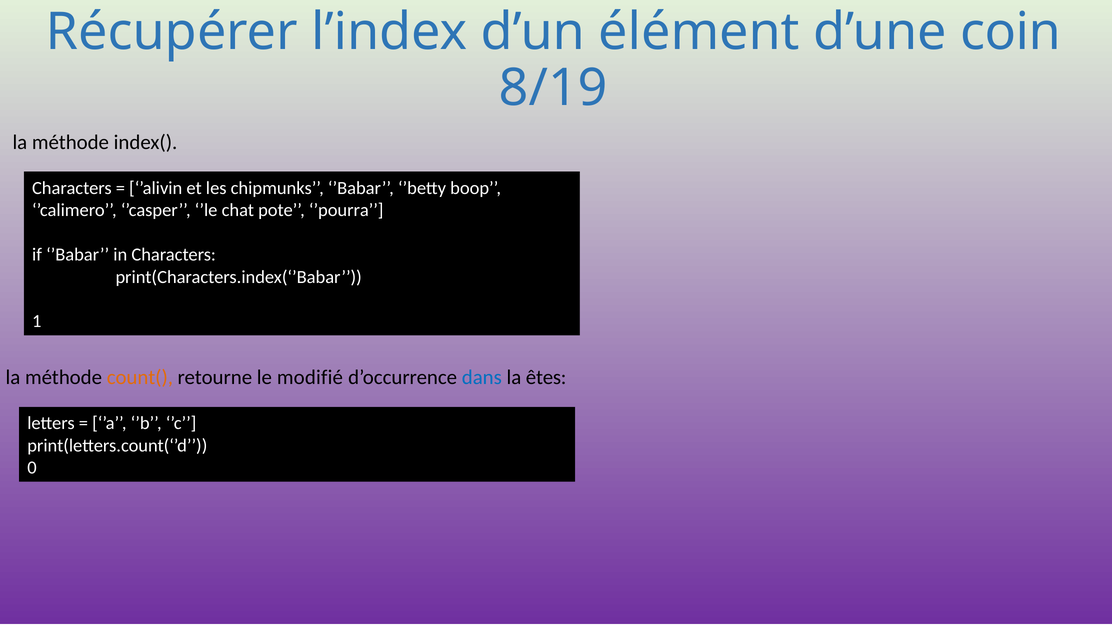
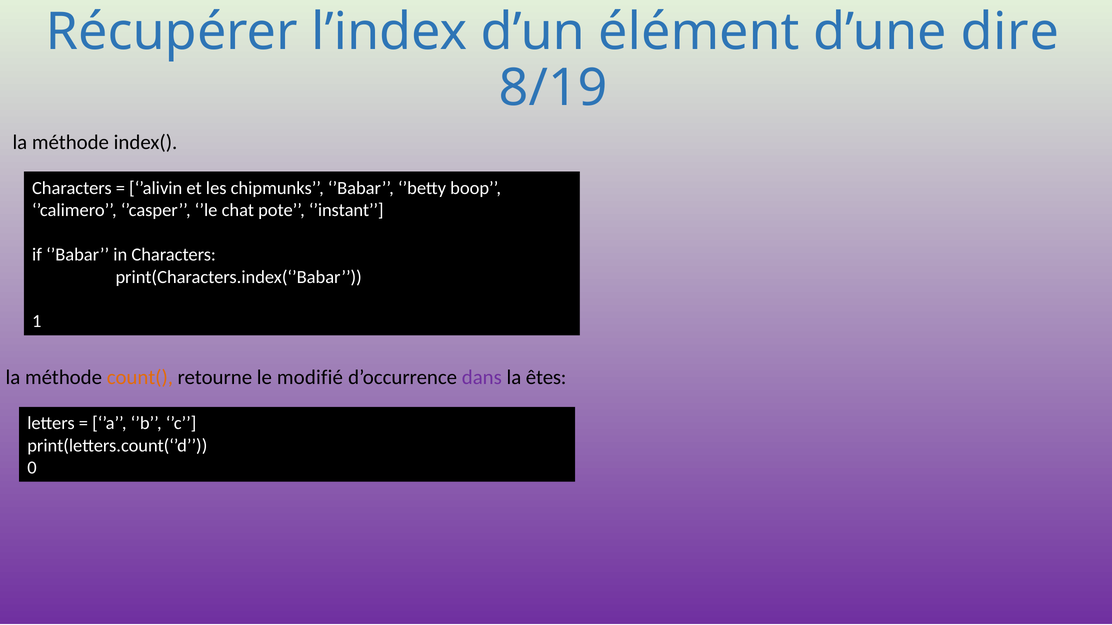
coin: coin -> dire (1010, 32)
’pourra: ’pourra -> ’instant (346, 210)
dans colour: blue -> purple (482, 378)
